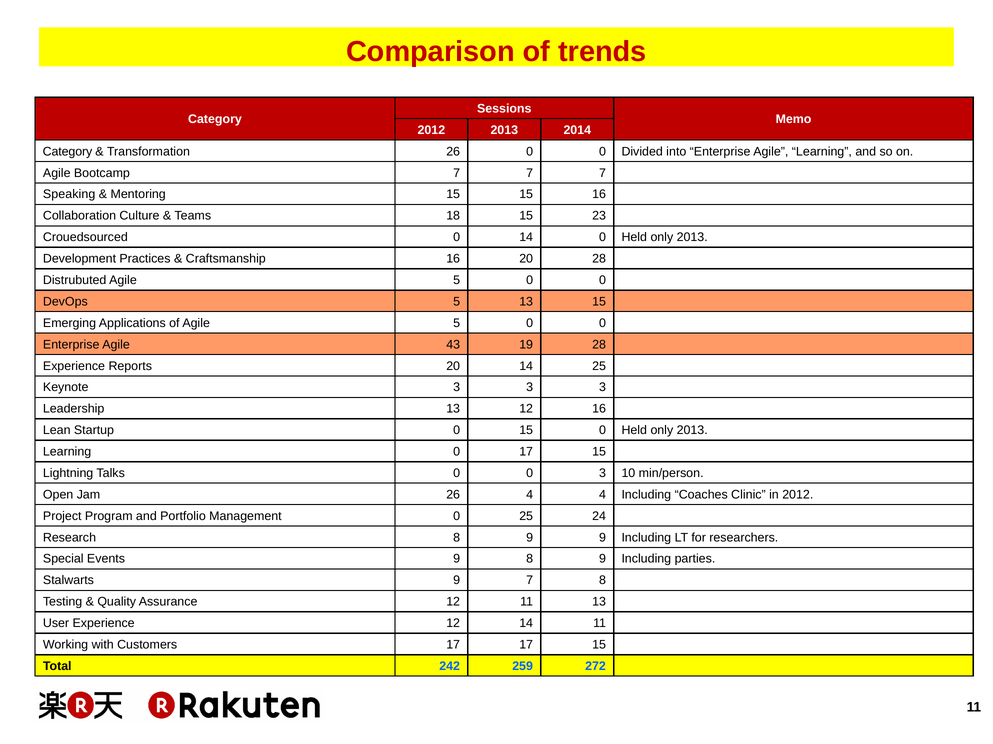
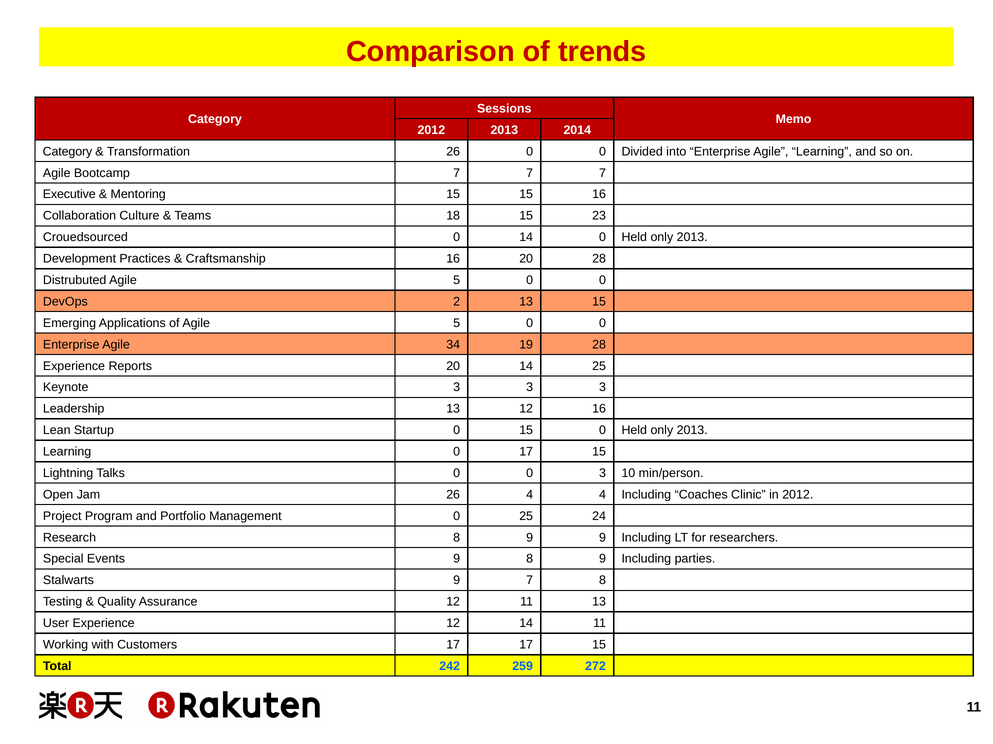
Speaking: Speaking -> Executive (69, 195)
DevOps 5: 5 -> 2 (457, 302)
43: 43 -> 34 (453, 345)
